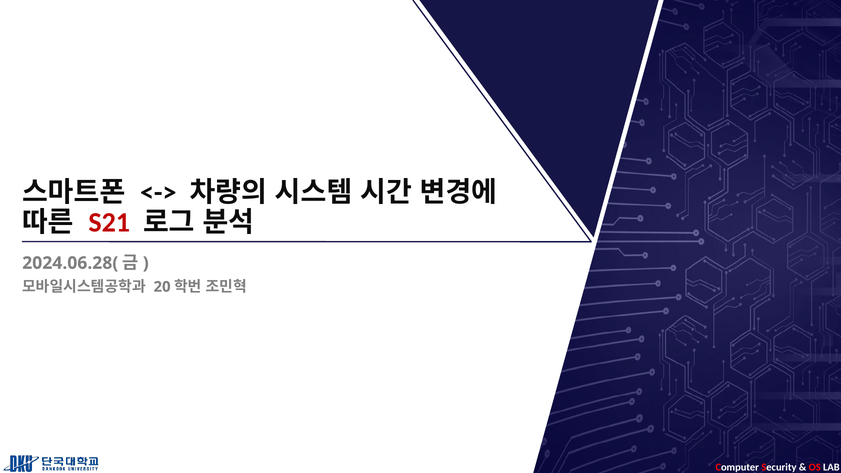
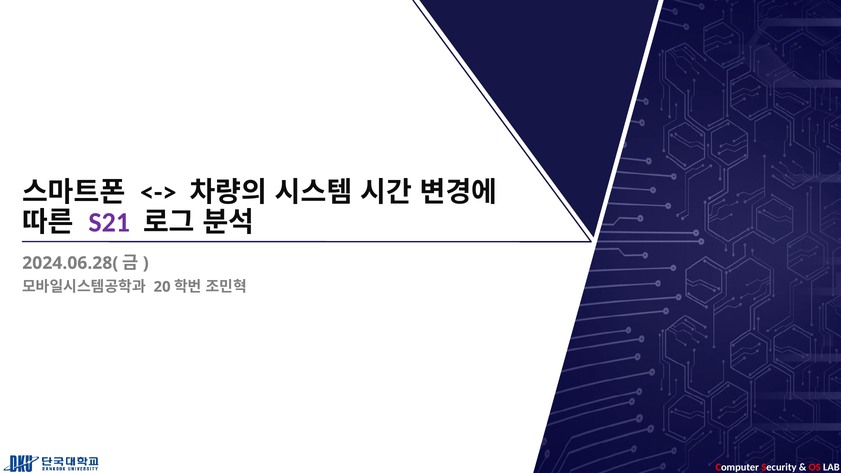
S21 colour: red -> purple (109, 223)
